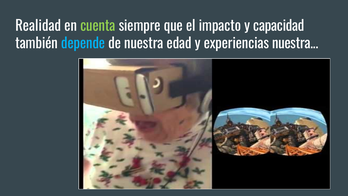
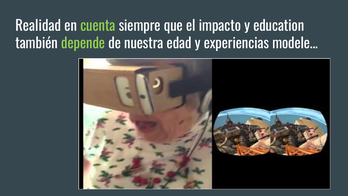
capacidad: capacidad -> education (279, 26)
depende colour: light blue -> light green (83, 43)
experiencias nuestra: nuestra -> modele (295, 43)
